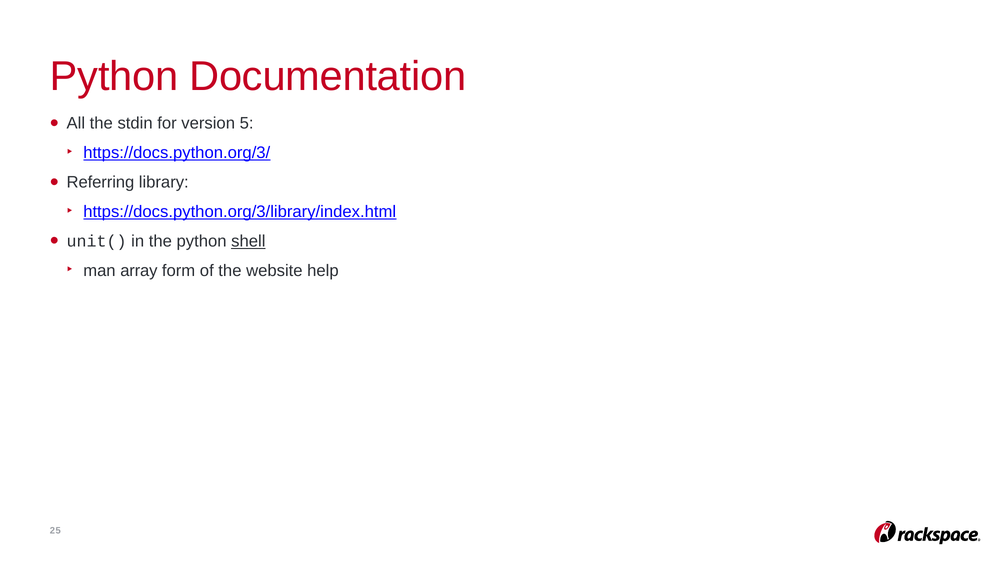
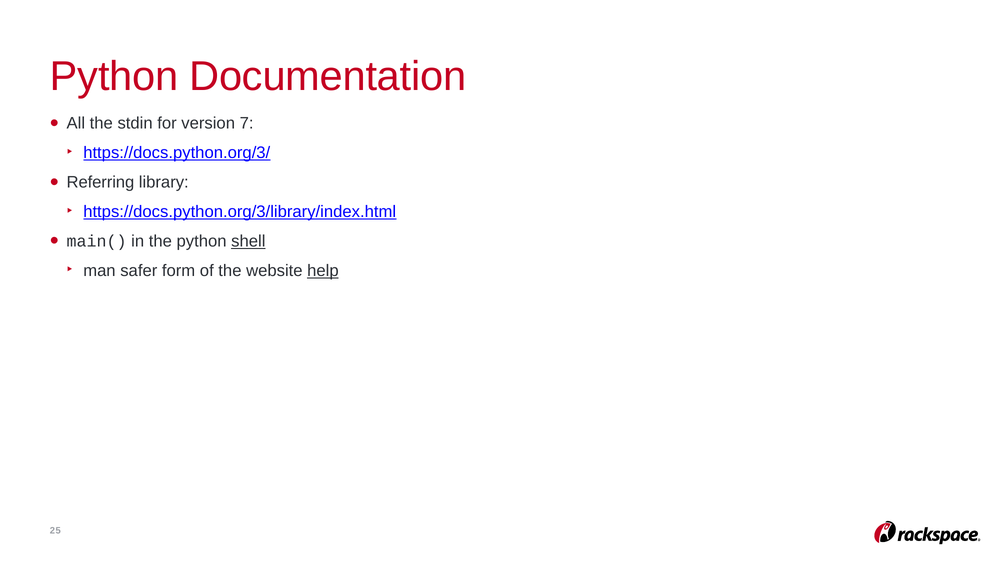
5: 5 -> 7 (247, 123)
unit(: unit( -> main( (97, 241)
array: array -> safer (139, 271)
help underline: none -> present (323, 271)
